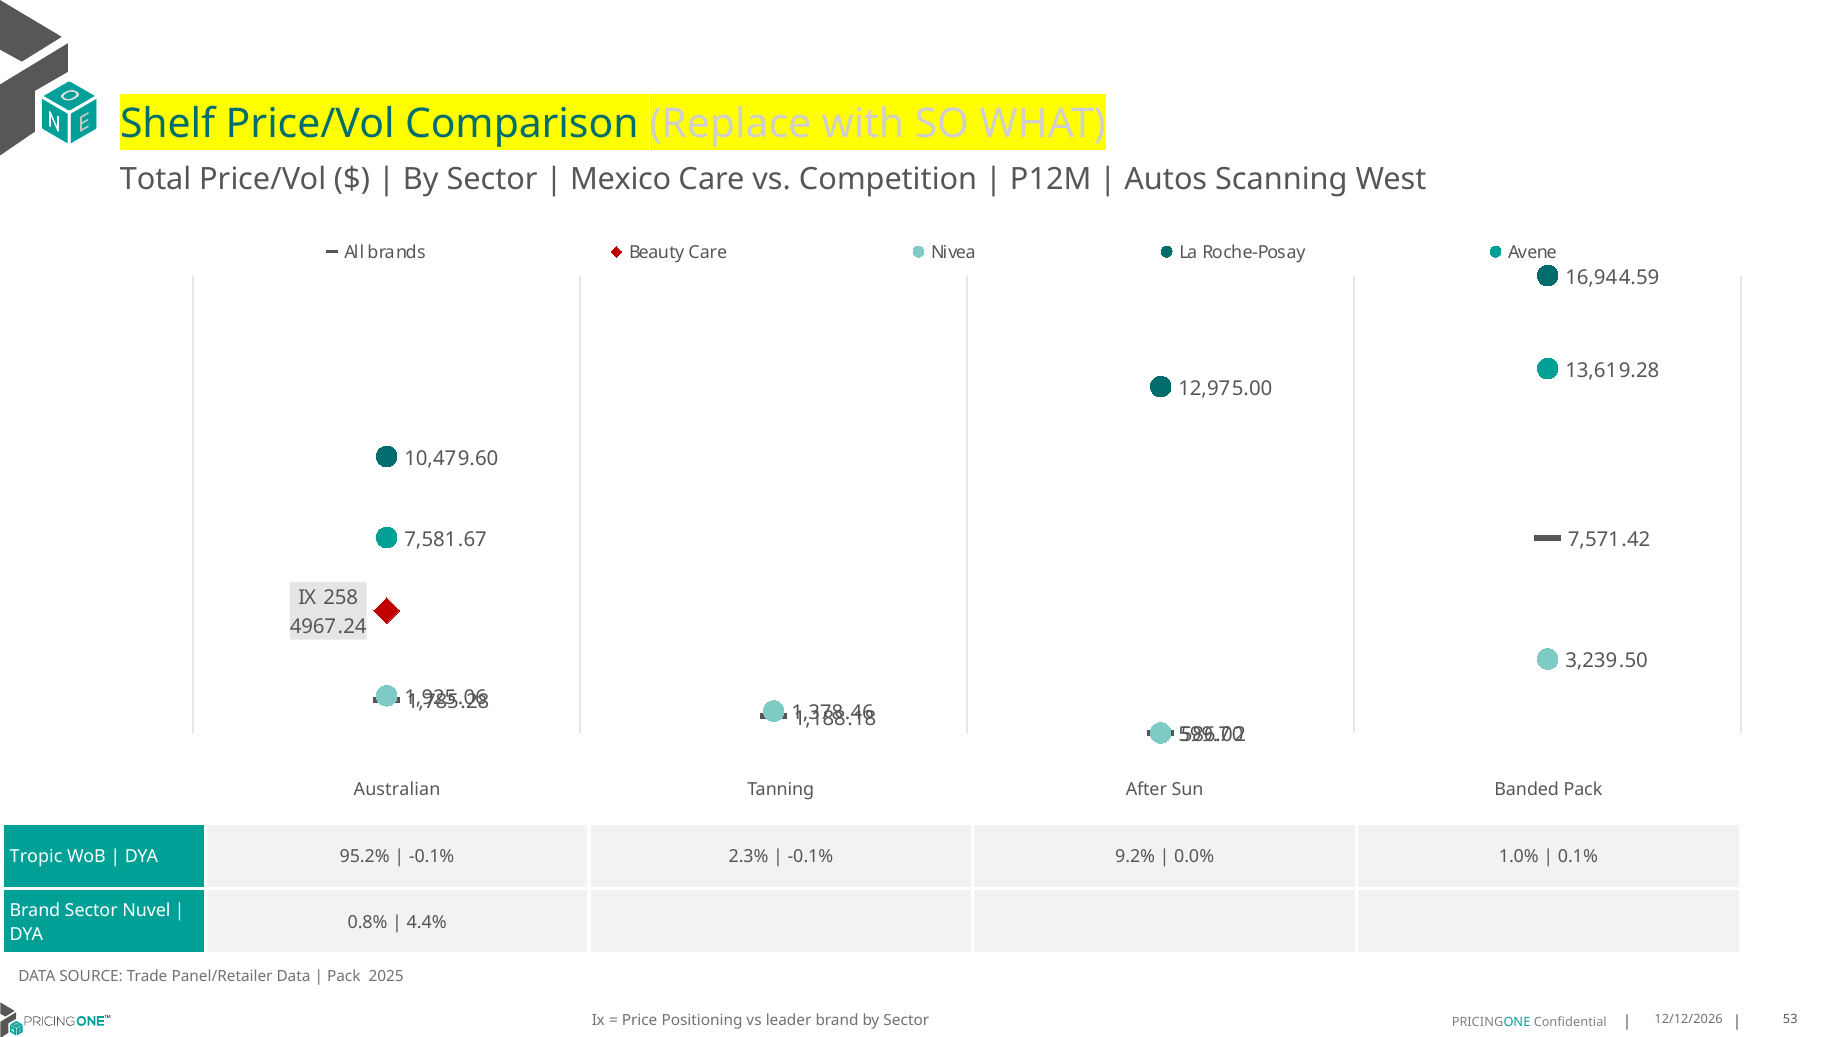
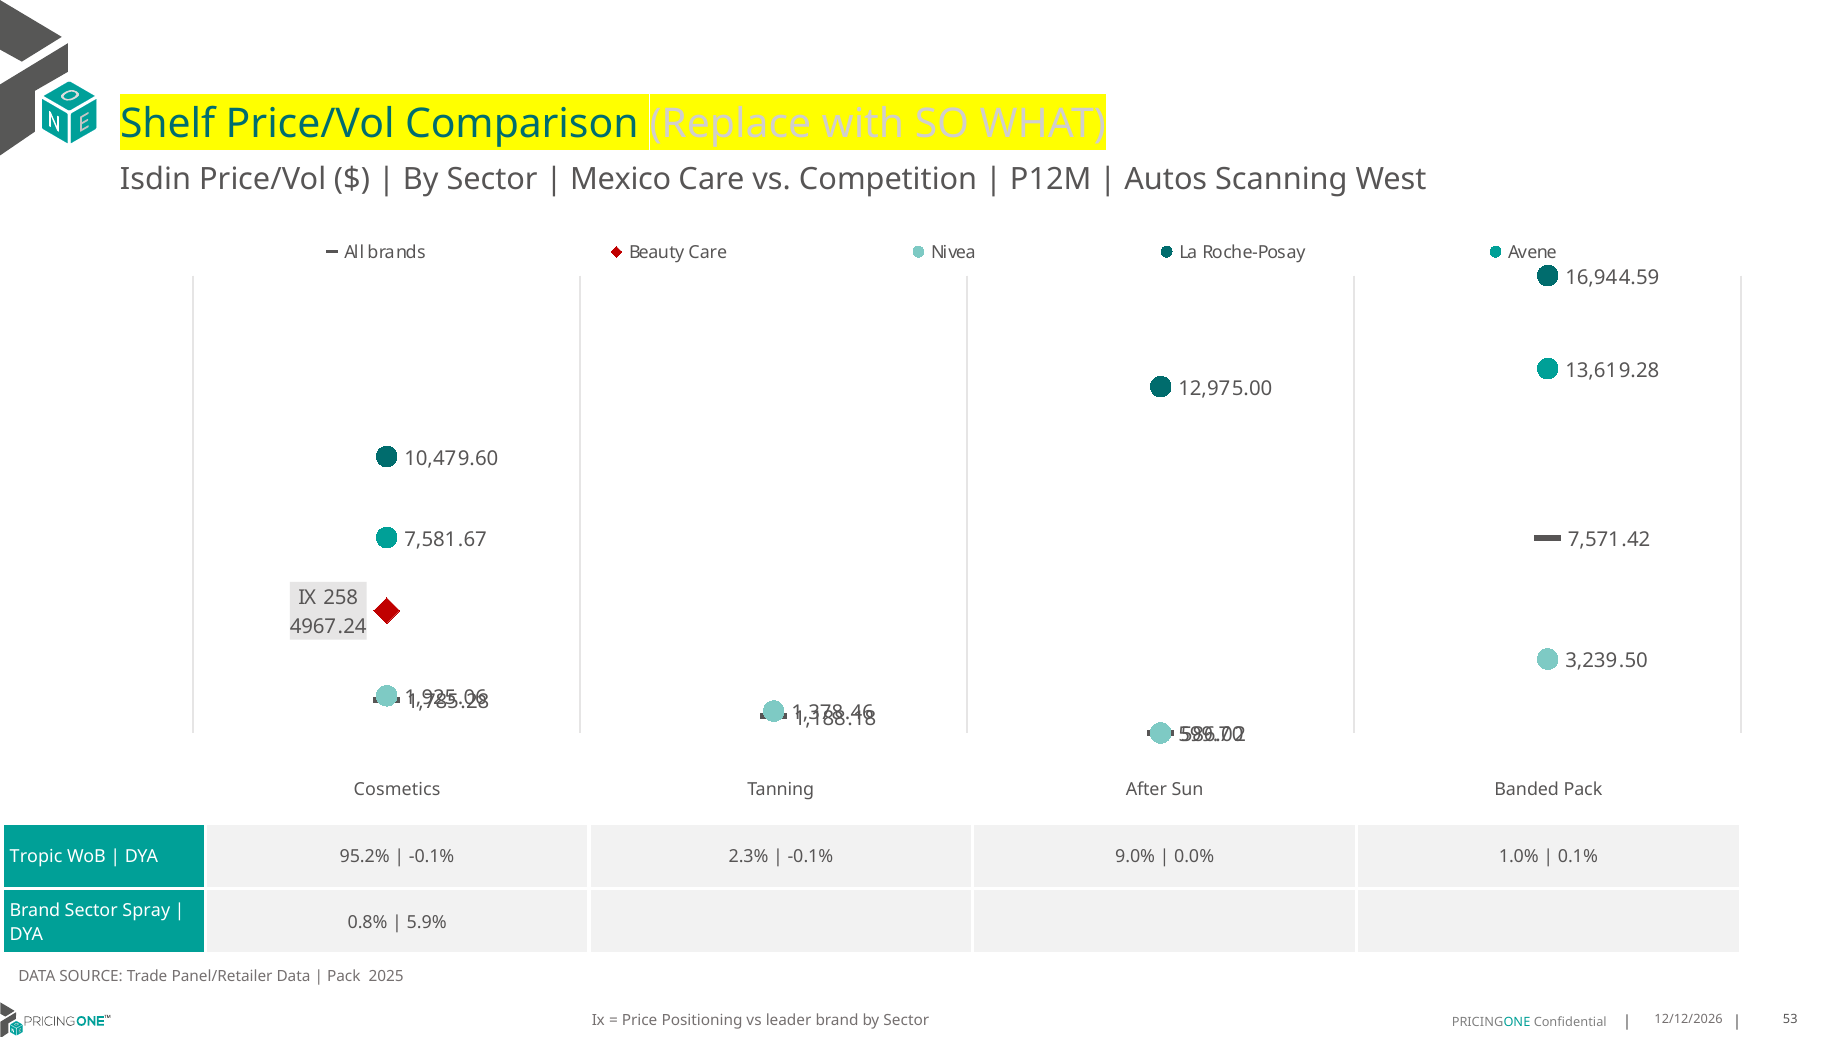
Total: Total -> Isdin (155, 180)
Australian: Australian -> Cosmetics (397, 789)
9.2%: 9.2% -> 9.0% (1135, 857)
Nuvel: Nuvel -> Spray (146, 910)
4.4%: 4.4% -> 5.9% (427, 922)
